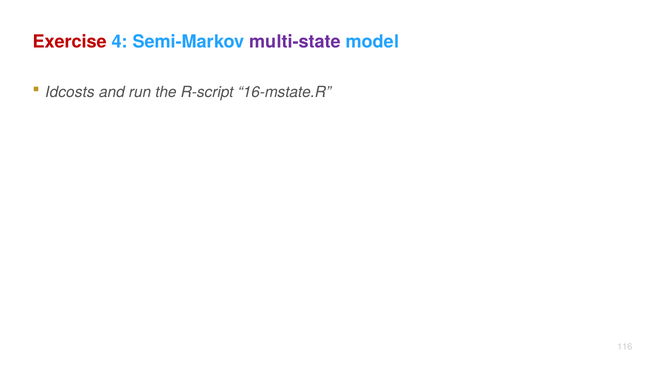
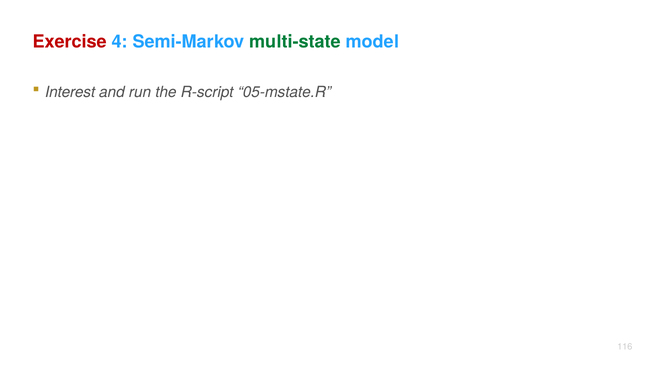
multi-state colour: purple -> green (295, 42)
Idcosts: Idcosts -> Interest (70, 92)
16-mstate.R: 16-mstate.R -> 05-mstate.R (284, 92)
